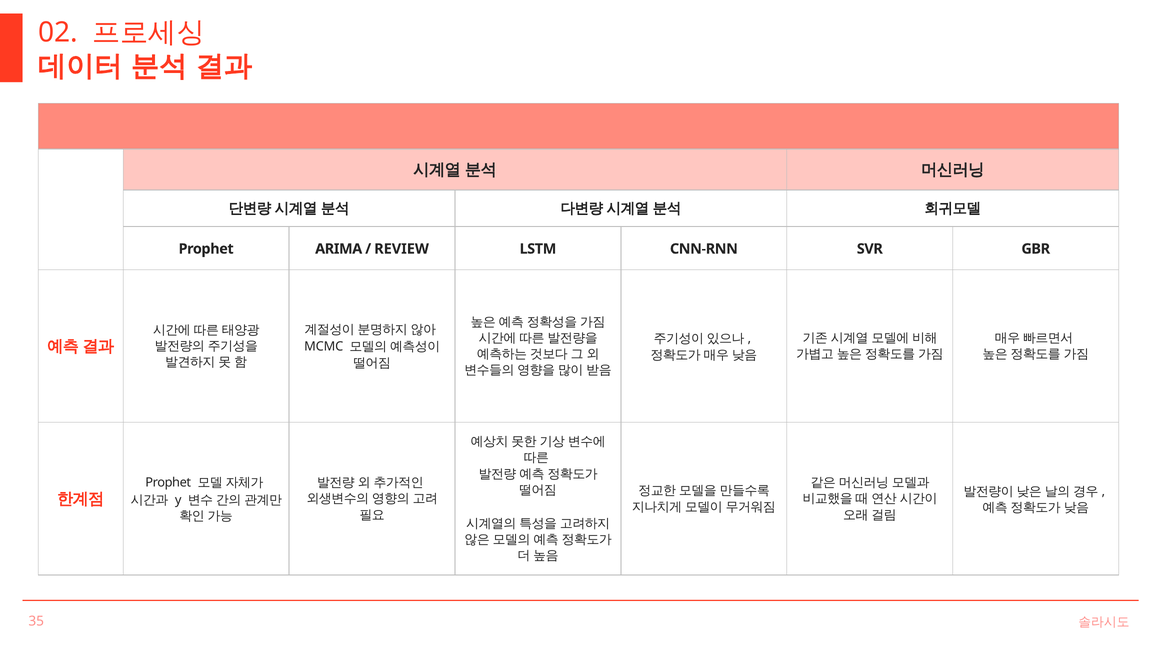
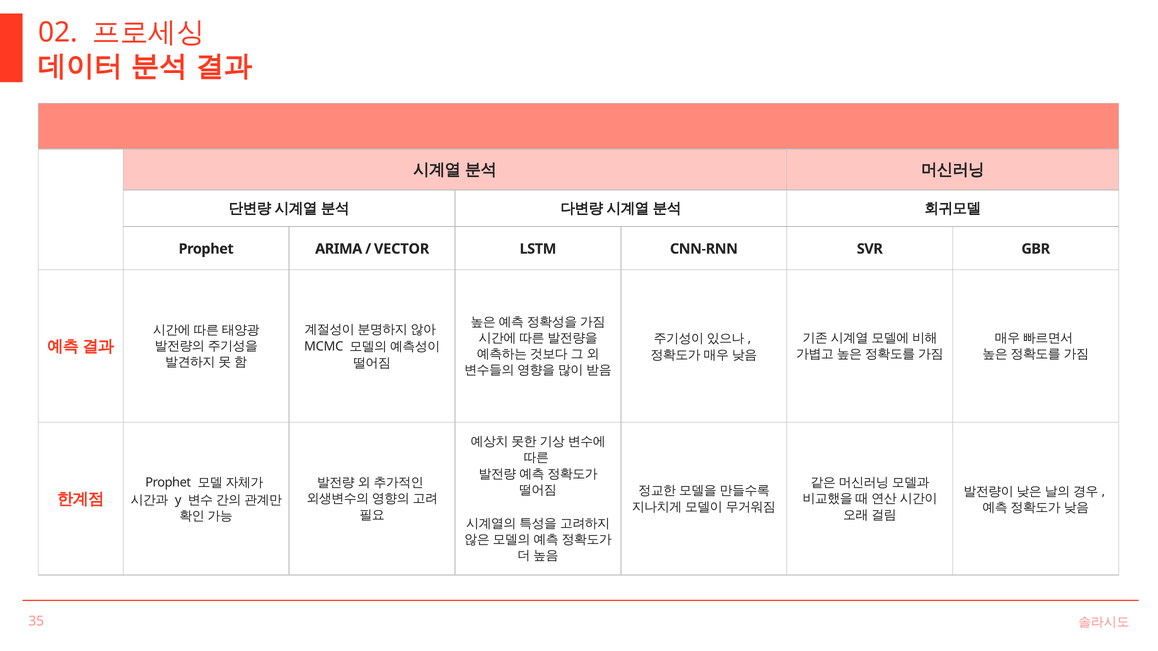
REVIEW: REVIEW -> VECTOR (402, 249)
